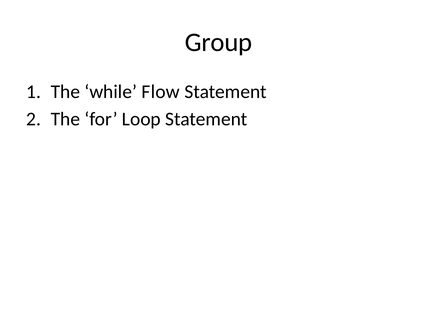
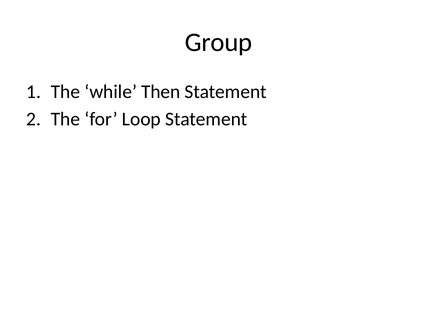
Flow: Flow -> Then (161, 92)
